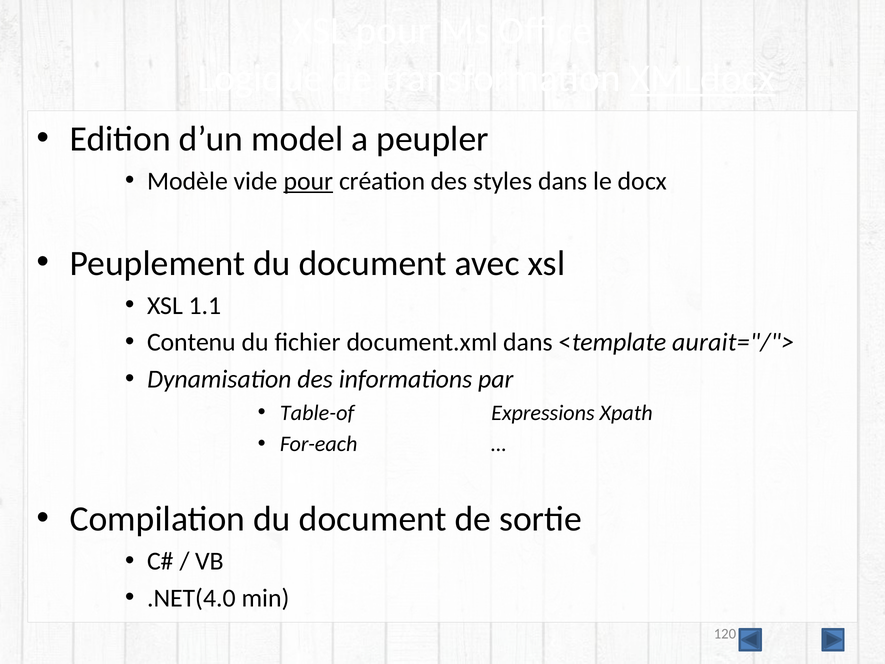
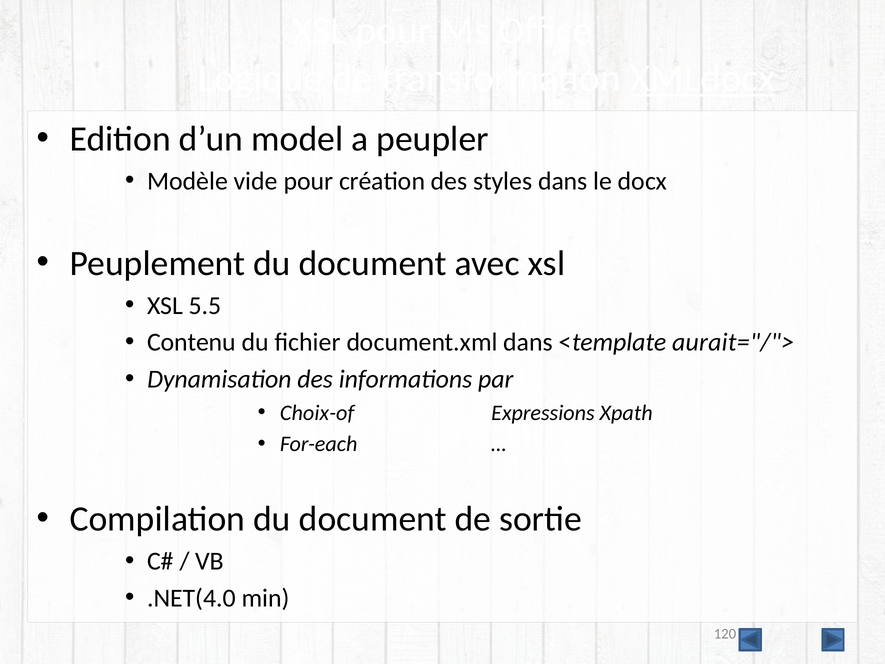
pour underline: present -> none (308, 181)
1.1: 1.1 -> 5.5 (205, 305)
Table-of: Table-of -> Choix-of (317, 413)
